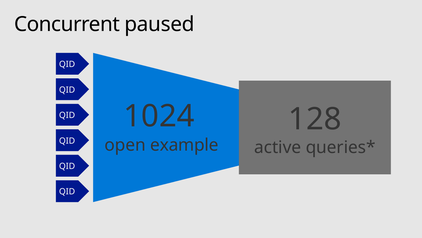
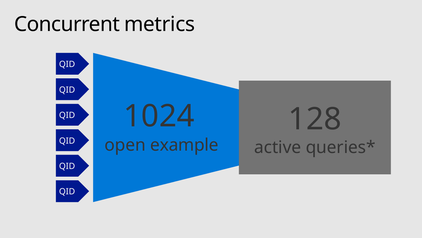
paused: paused -> metrics (160, 24)
